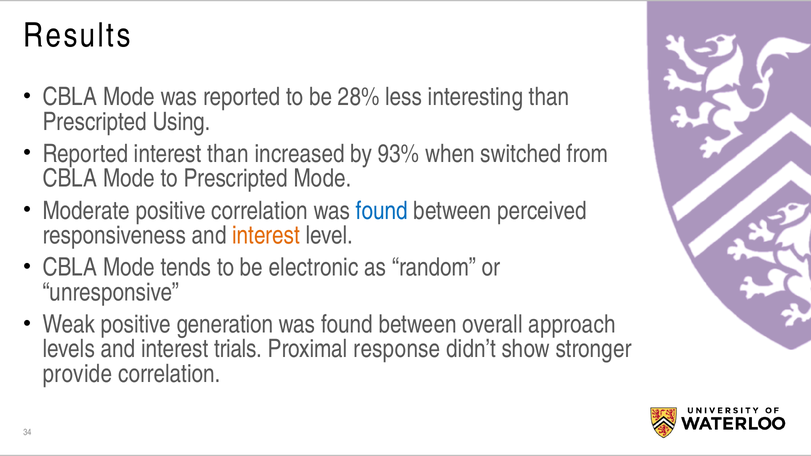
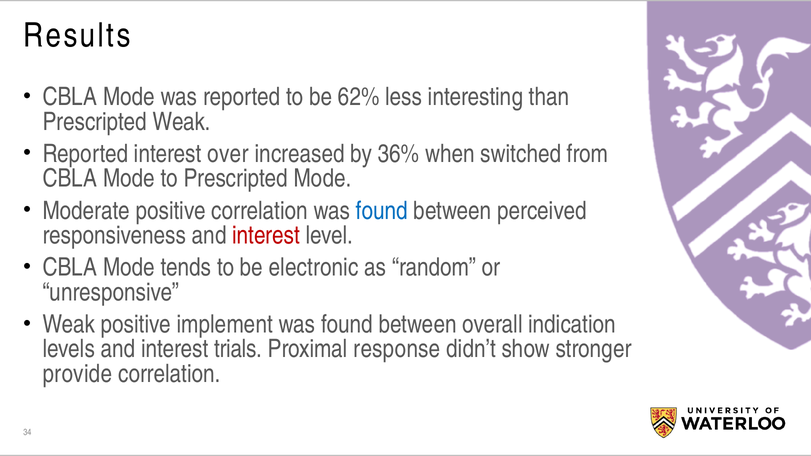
28%: 28% -> 62% (359, 97)
Prescripted Using: Using -> Weak (182, 122)
interest than: than -> over (228, 154)
93%: 93% -> 36% (398, 154)
interest colour: orange -> red (266, 236)
generation: generation -> implement (225, 325)
approach: approach -> indication (572, 325)
